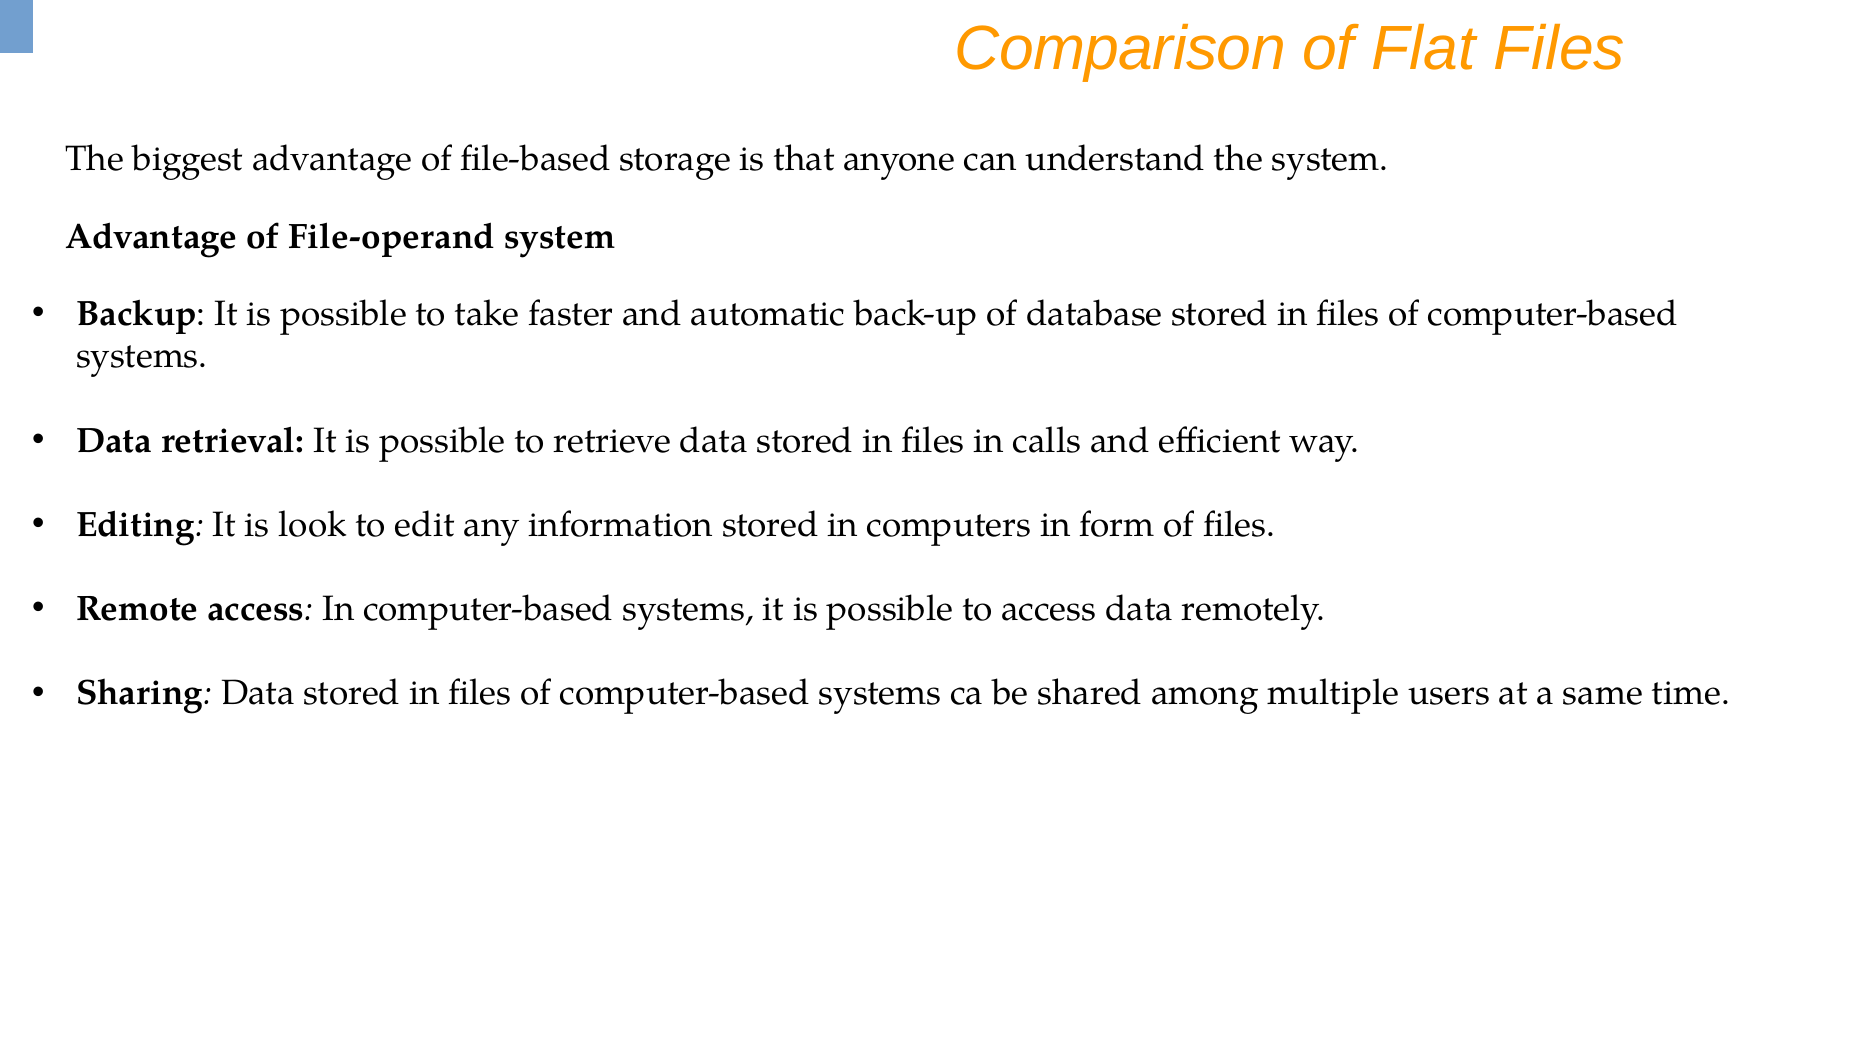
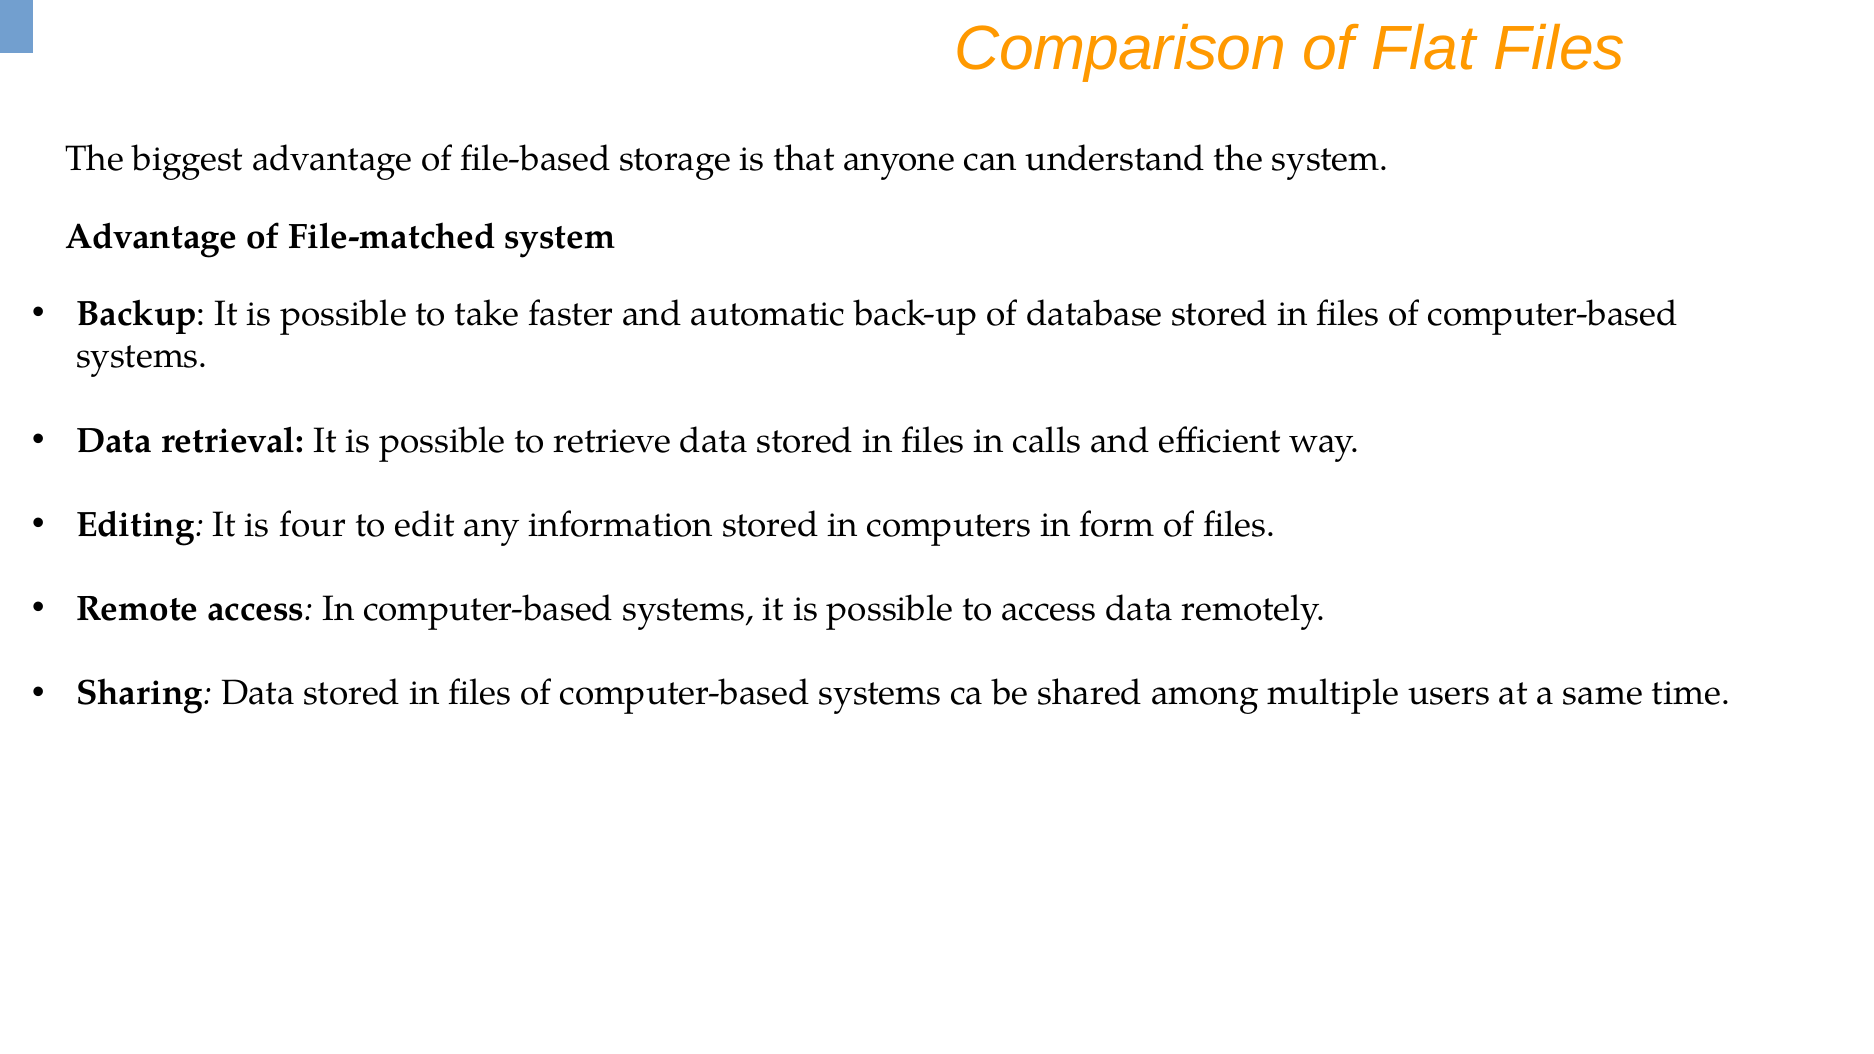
File-operand: File-operand -> File-matched (392, 236)
look: look -> four (313, 525)
